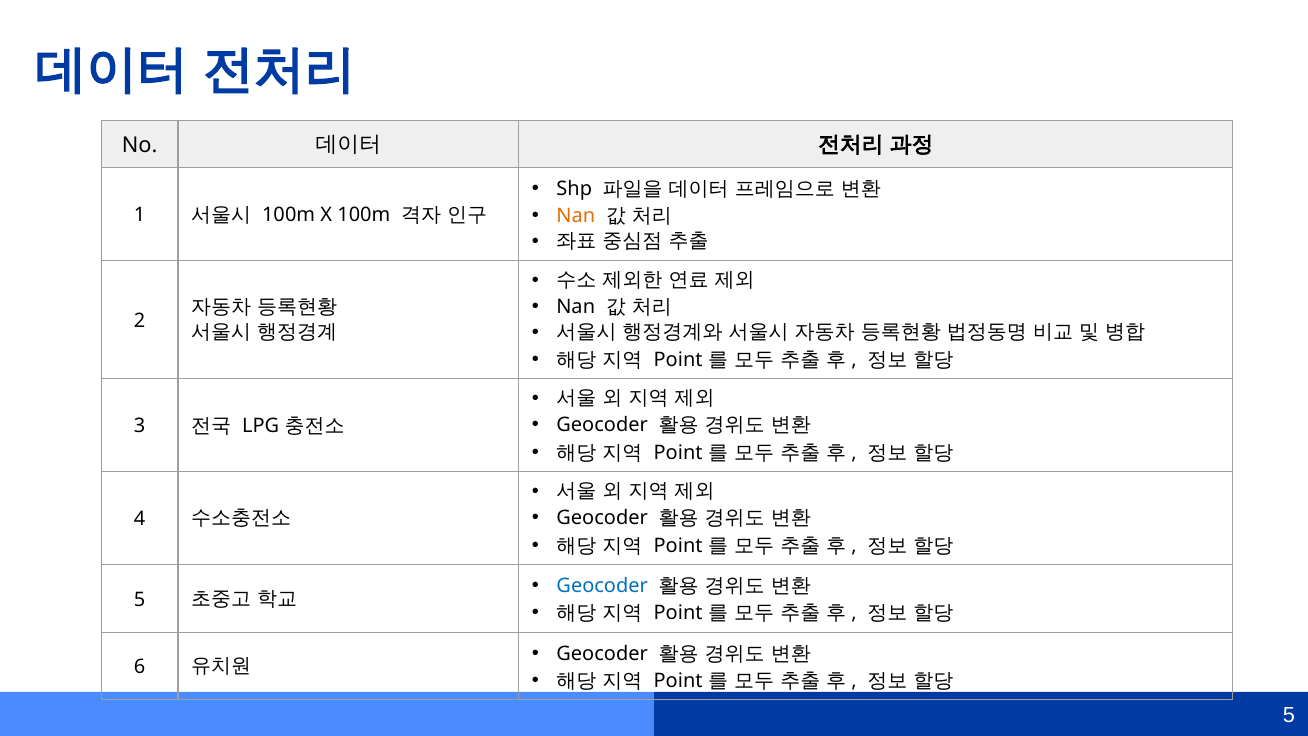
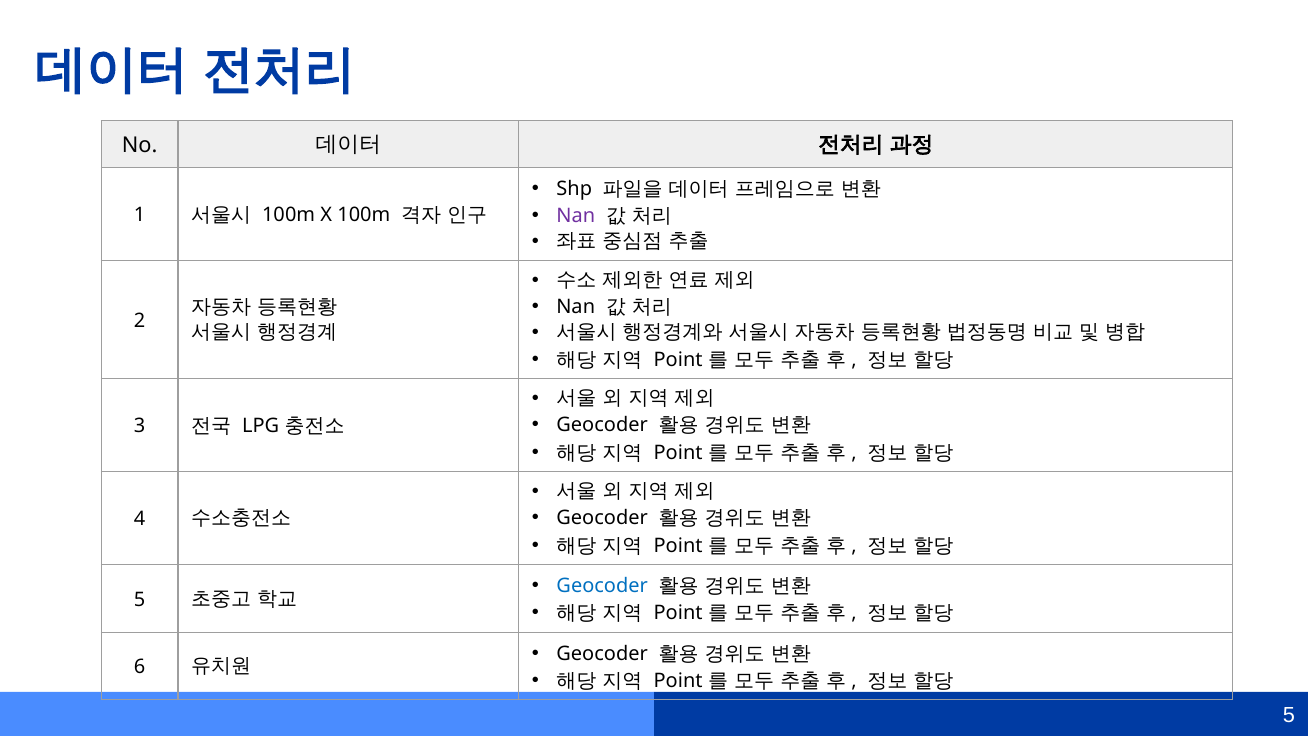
Nan colour: orange -> purple (576, 216)
